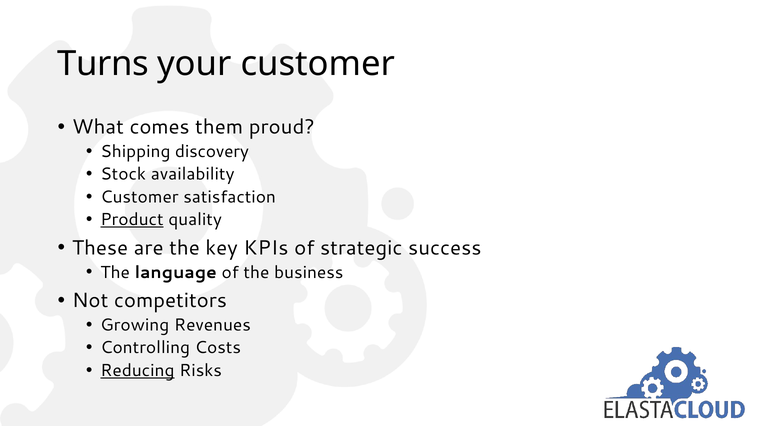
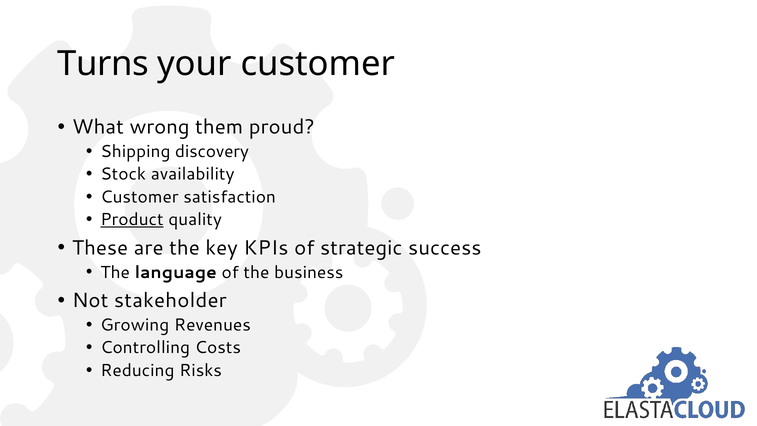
comes: comes -> wrong (160, 127)
competitors: competitors -> stakeholder (170, 300)
Reducing underline: present -> none (137, 370)
